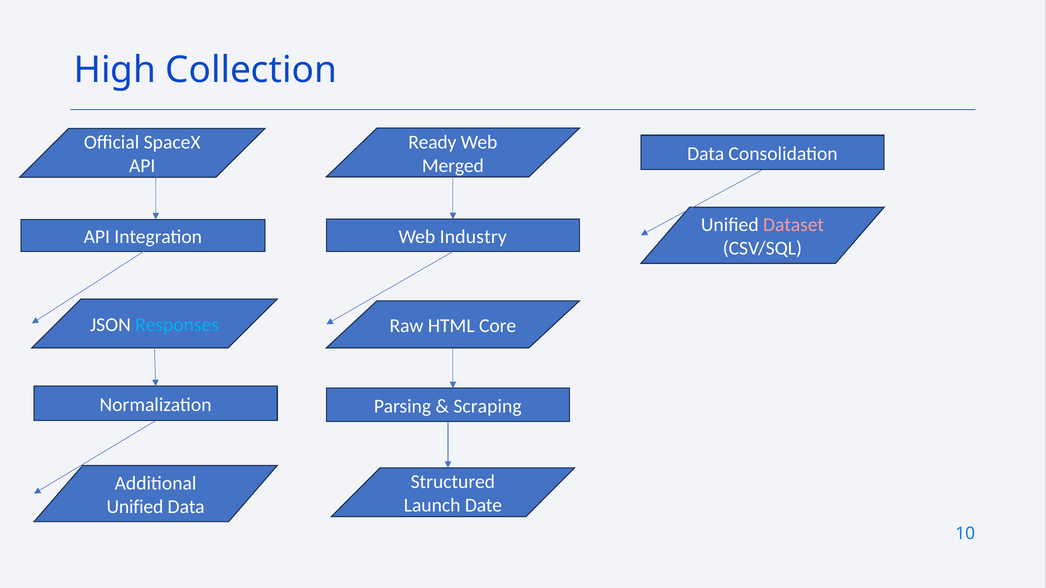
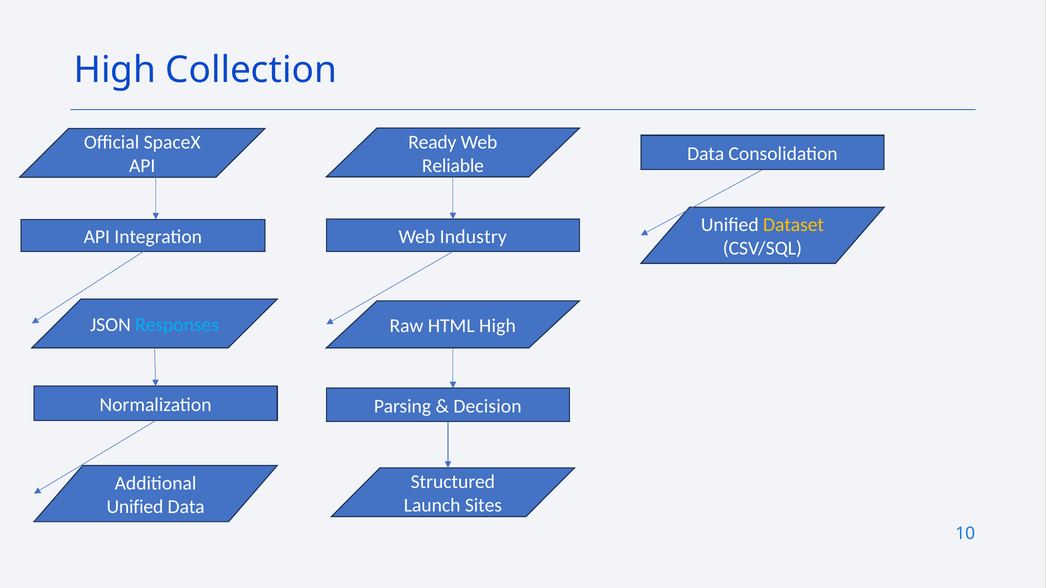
Merged: Merged -> Reliable (453, 166)
Dataset colour: pink -> yellow (794, 225)
HTML Core: Core -> High (498, 326)
Scraping: Scraping -> Decision (488, 406)
Date: Date -> Sites (483, 506)
